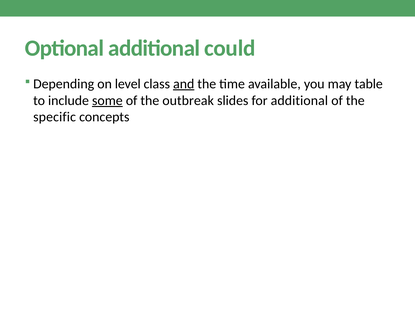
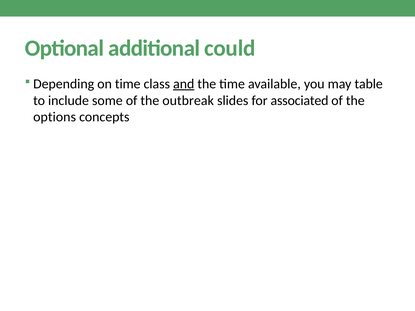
on level: level -> time (128, 84)
some underline: present -> none (107, 101)
for additional: additional -> associated (300, 101)
specific: specific -> options (55, 117)
